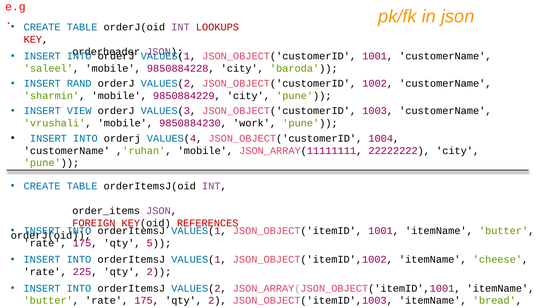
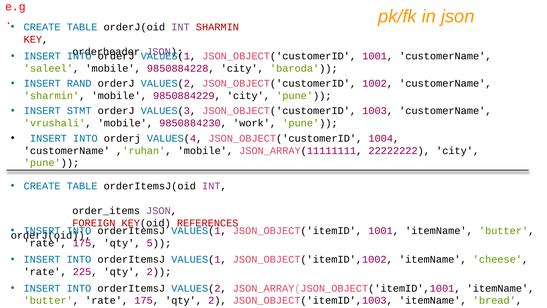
INT LOOKUPS: LOOKUPS -> SHARMIN (217, 27)
VIEW: VIEW -> STMT (79, 111)
